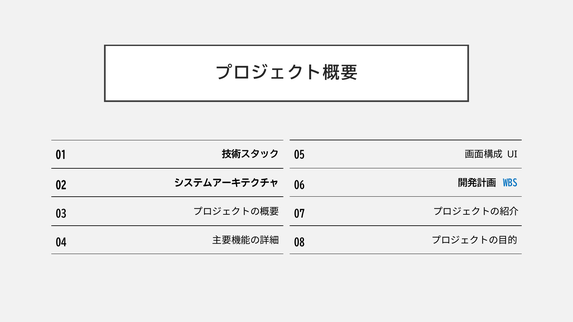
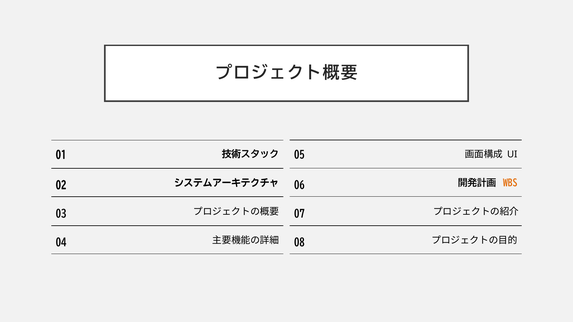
WBS colour: blue -> orange (510, 183)
